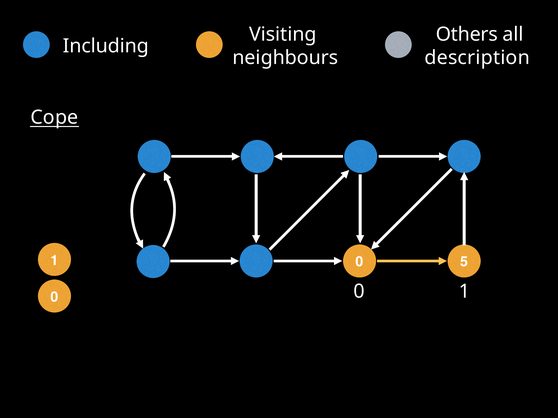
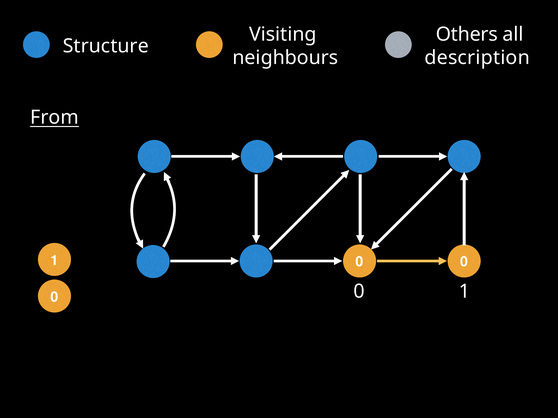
Including: Including -> Structure (106, 46)
Cope: Cope -> From (54, 118)
5: 5 -> 0 (464, 262)
